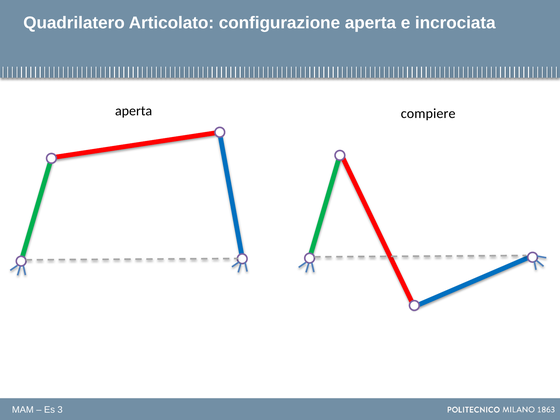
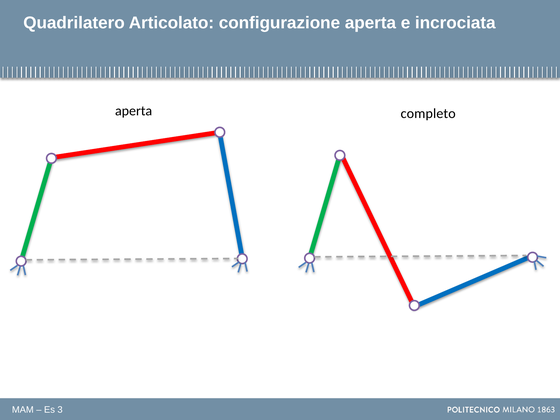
compiere: compiere -> completo (428, 113)
